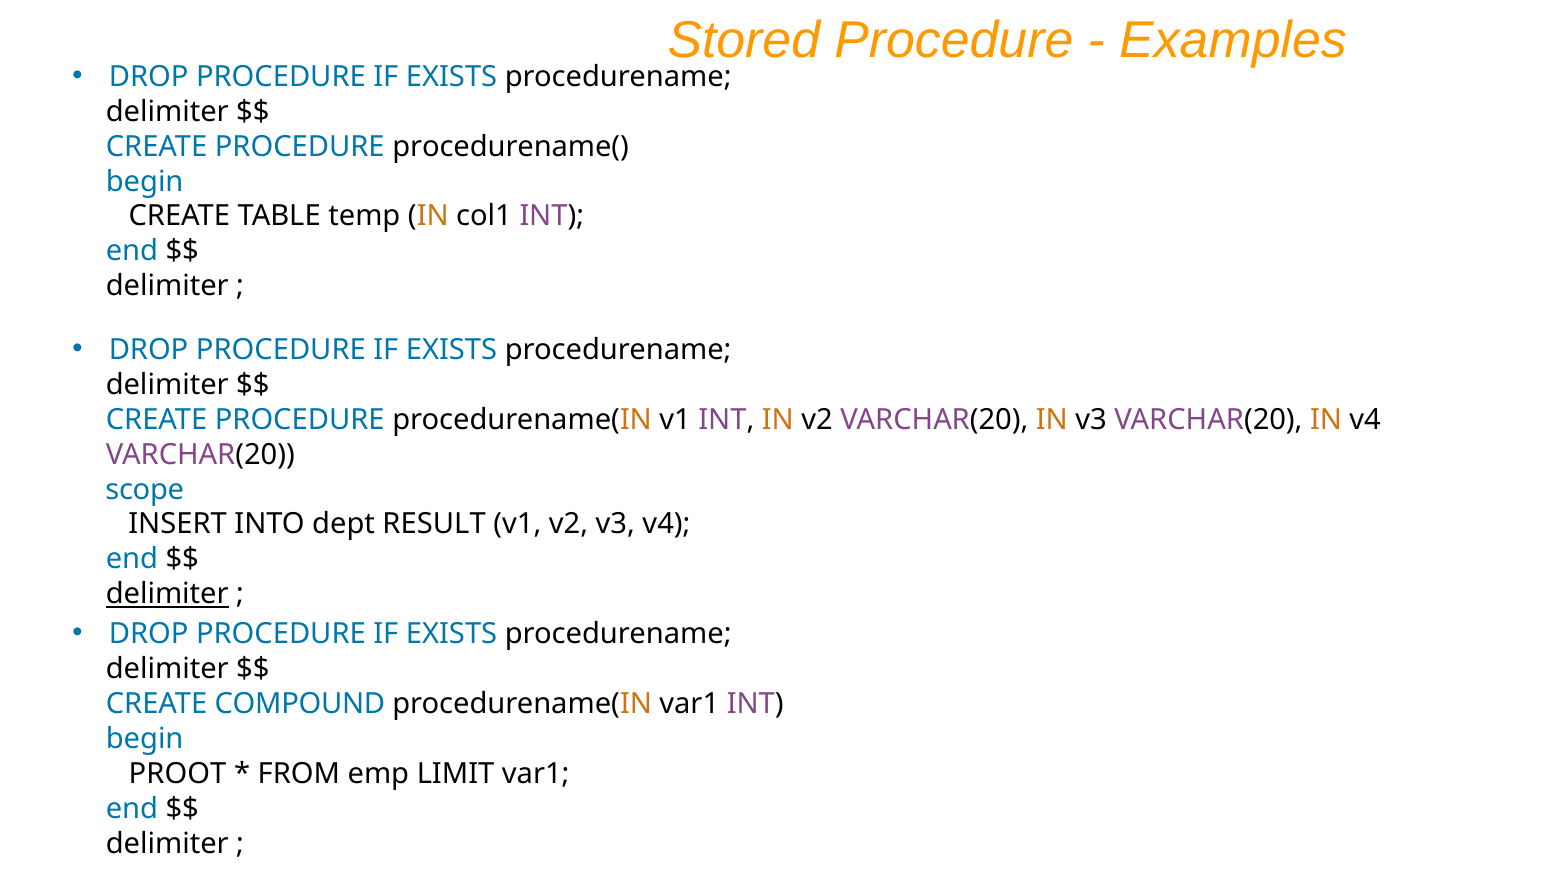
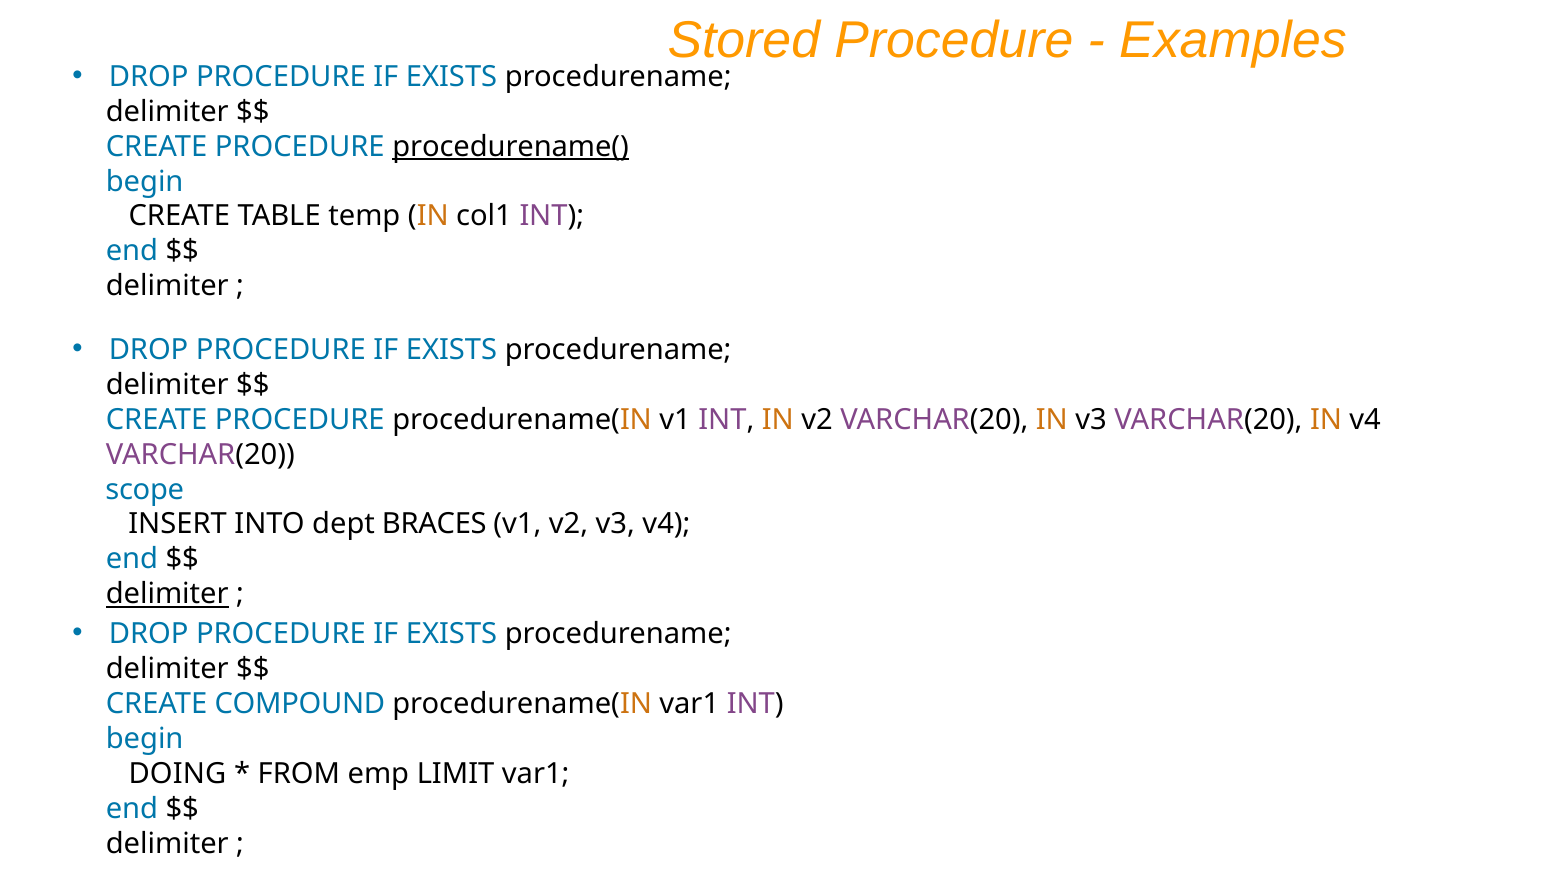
procedurename( underline: none -> present (511, 147)
RESULT: RESULT -> BRACES (434, 525)
PROOT: PROOT -> DOING (177, 774)
